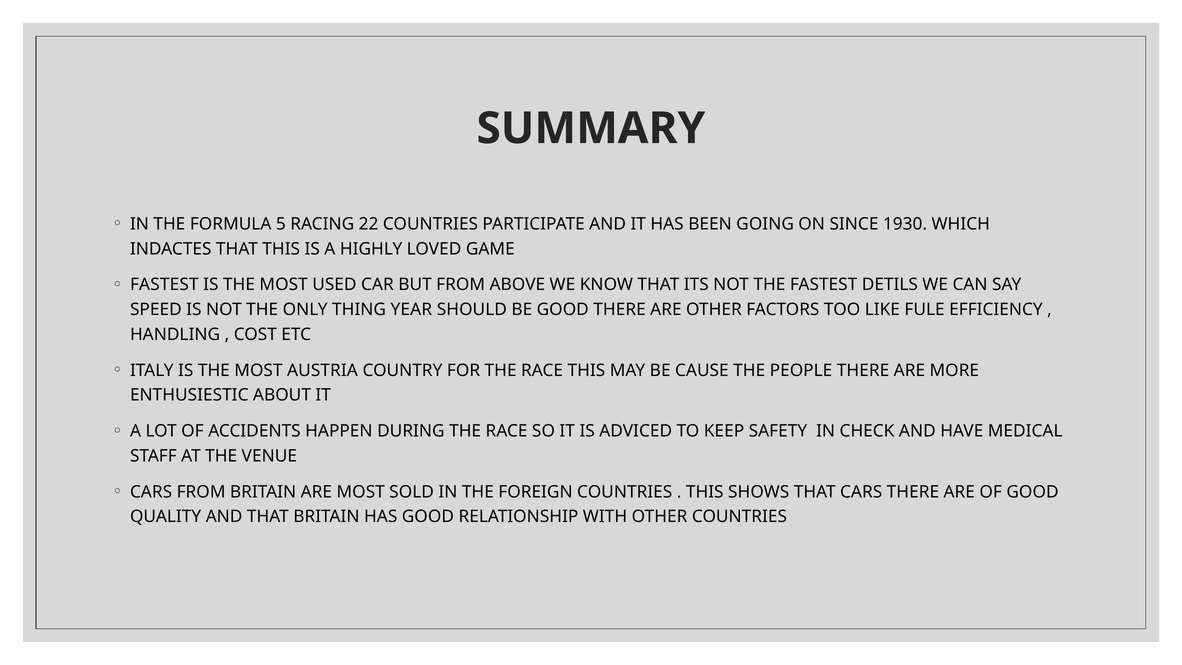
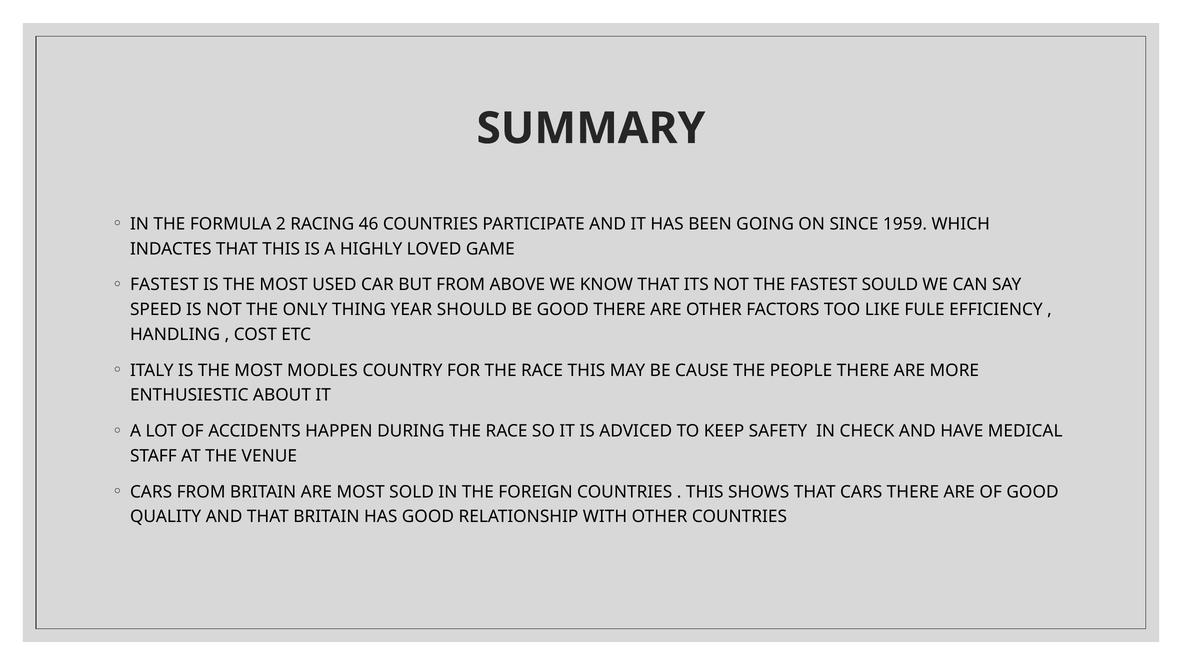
5: 5 -> 2 (281, 224)
22: 22 -> 46 (369, 224)
1930: 1930 -> 1959 (905, 224)
DETILS: DETILS -> SOULD (890, 285)
AUSTRIA: AUSTRIA -> MODLES (322, 370)
